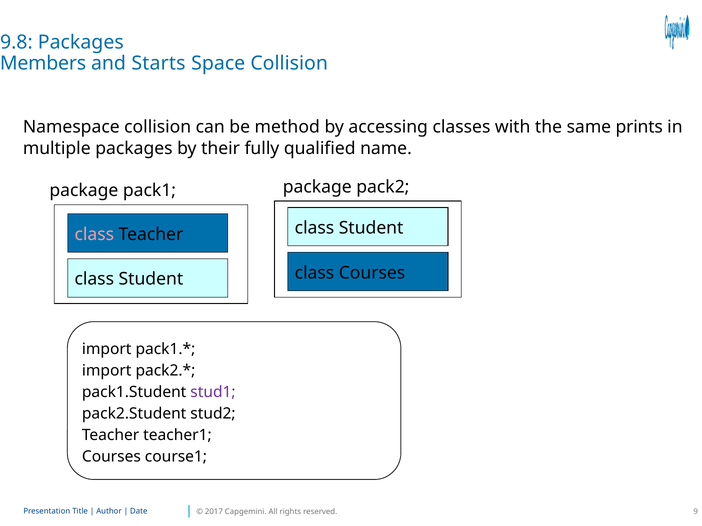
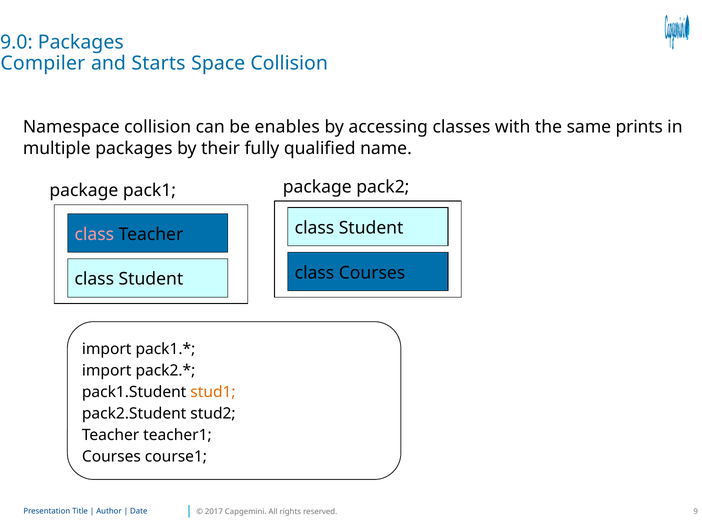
9.8: 9.8 -> 9.0 (16, 42)
Members: Members -> Compiler (43, 63)
method: method -> enables (287, 127)
stud1 colour: purple -> orange (213, 393)
